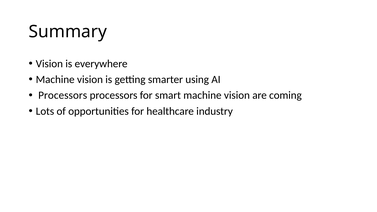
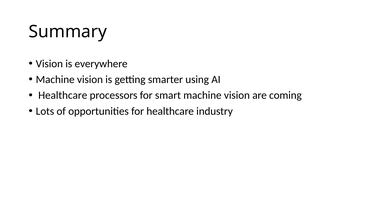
Processors: Processors -> Healthcare (63, 95)
